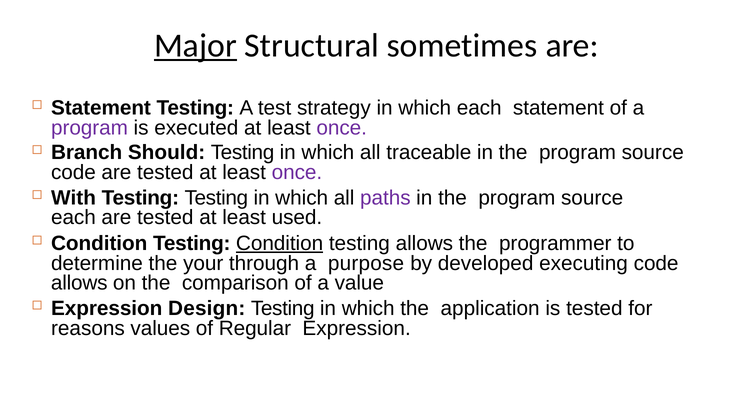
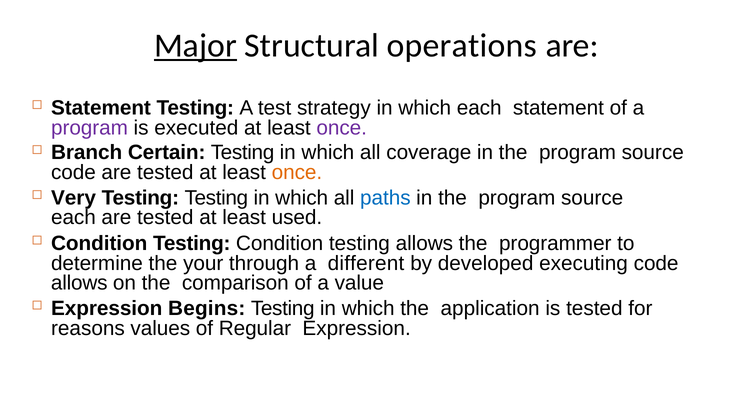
sometimes: sometimes -> operations (462, 46)
Should: Should -> Certain (167, 153)
traceable: traceable -> coverage (429, 153)
once colour: purple -> orange (297, 173)
With: With -> Very (73, 198)
paths colour: purple -> blue (385, 198)
Condition underline: present -> none (280, 244)
purpose: purpose -> different (366, 264)
Design: Design -> Begins (207, 309)
